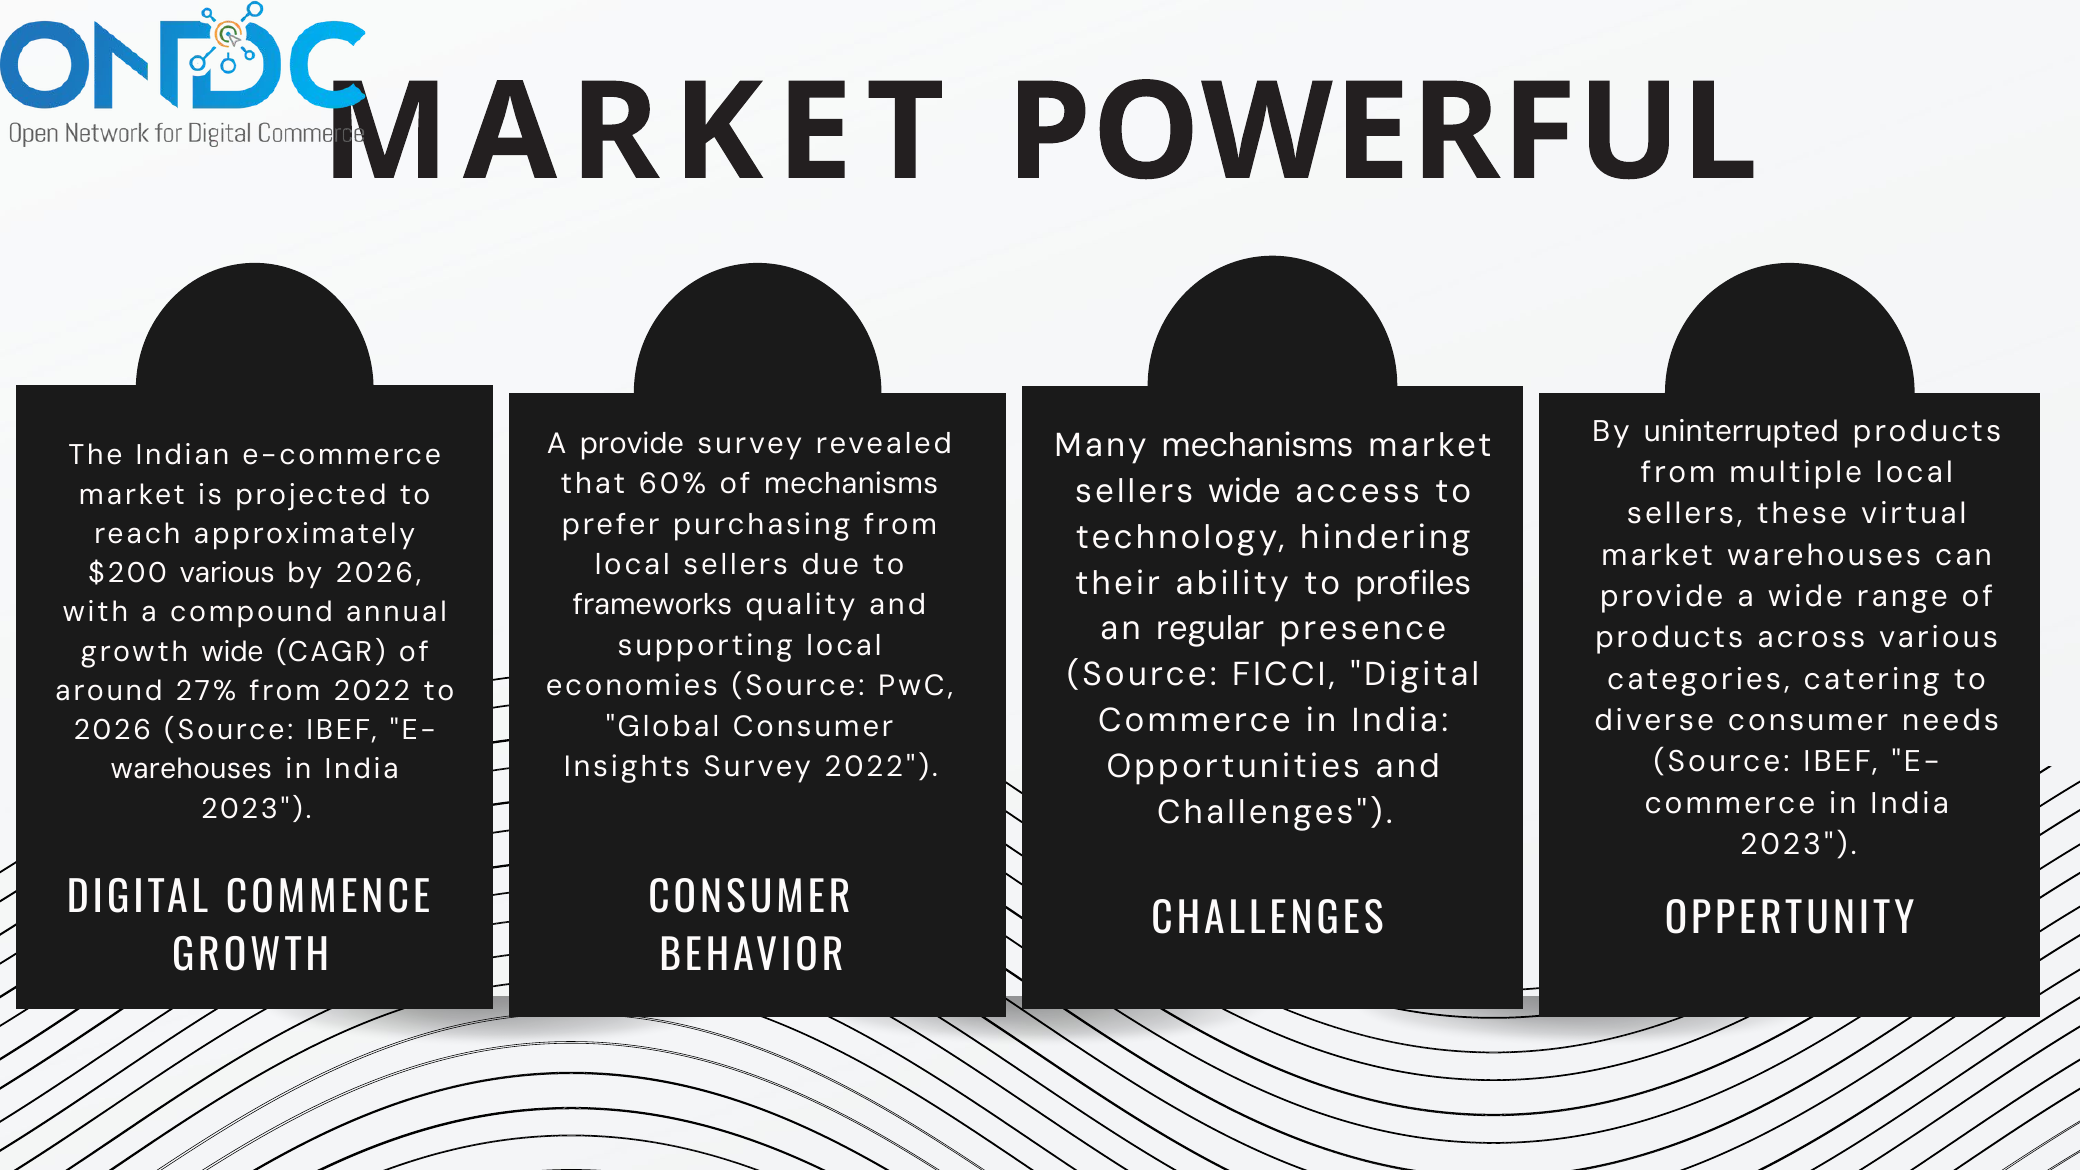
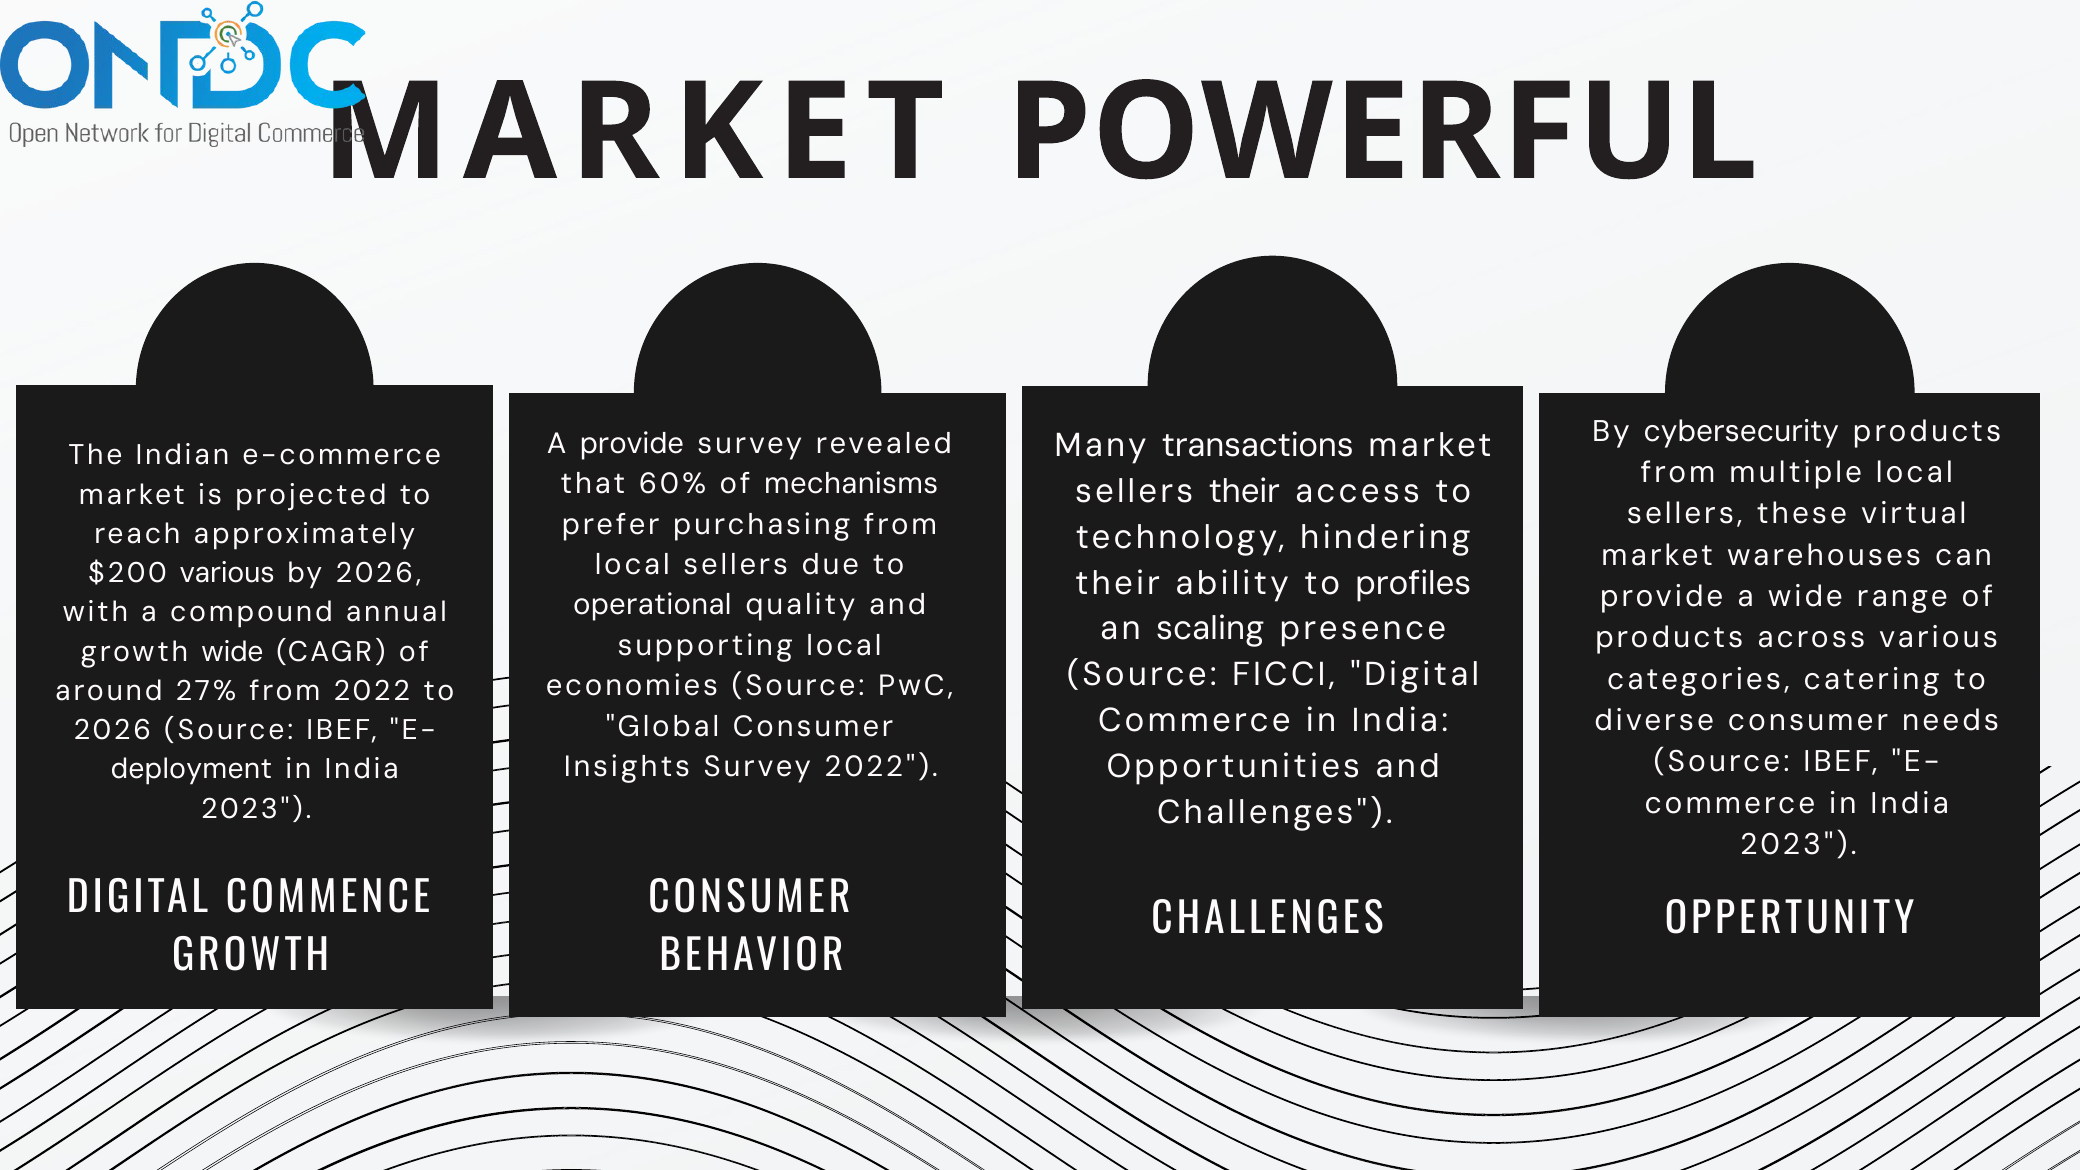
uninterrupted: uninterrupted -> cybersecurity (1741, 431)
Many mechanisms: mechanisms -> transactions (1258, 446)
sellers wide: wide -> their (1244, 492)
frameworks: frameworks -> operational (652, 605)
regular: regular -> scaling (1210, 629)
warehouses: warehouses -> deployment (191, 770)
